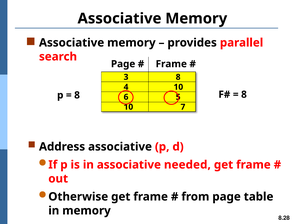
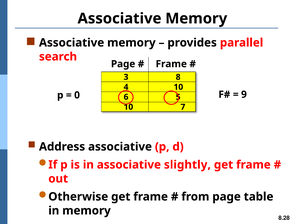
8: 8 -> 0 (77, 95)
8: 8 -> 9 (244, 94)
needed: needed -> slightly (187, 164)
